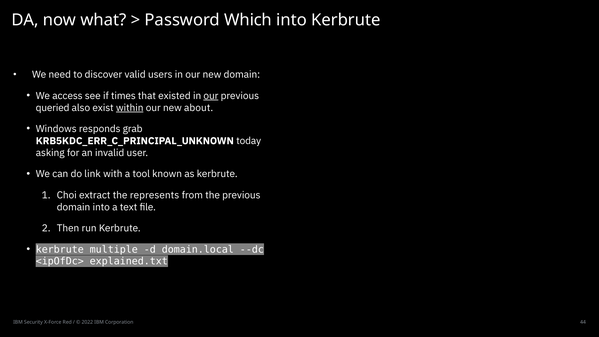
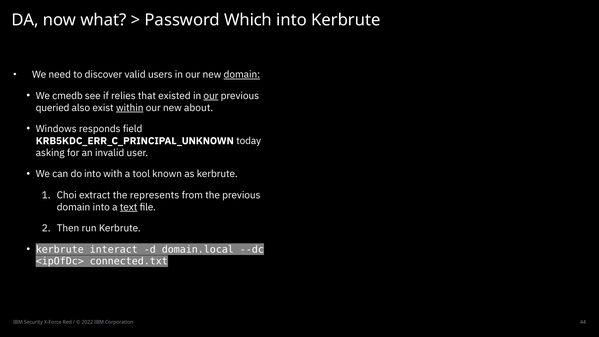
domain underline: none -> present (242, 75)
access: access -> cmedb (67, 96)
times: times -> relies (123, 96)
grab: grab -> field (133, 129)
do link: link -> into (93, 174)
text underline: none -> present (129, 207)
multiple: multiple -> interact (114, 249)
explained.txt: explained.txt -> connected.txt (129, 261)
